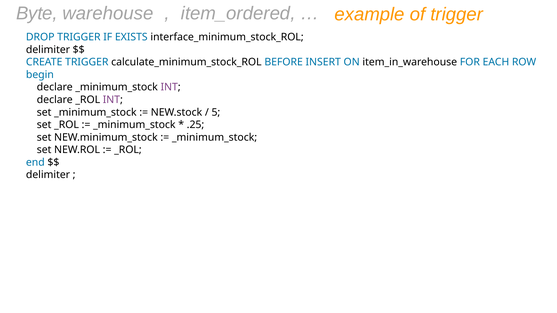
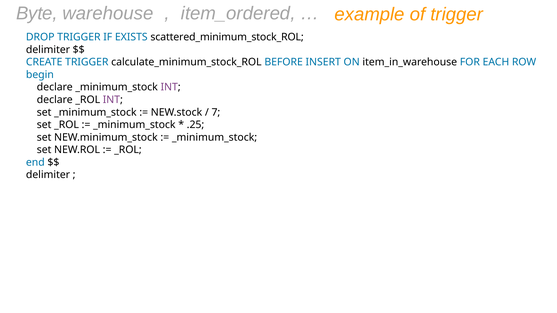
interface_minimum_stock_ROL: interface_minimum_stock_ROL -> scattered_minimum_stock_ROL (227, 37)
5: 5 -> 7 (216, 112)
